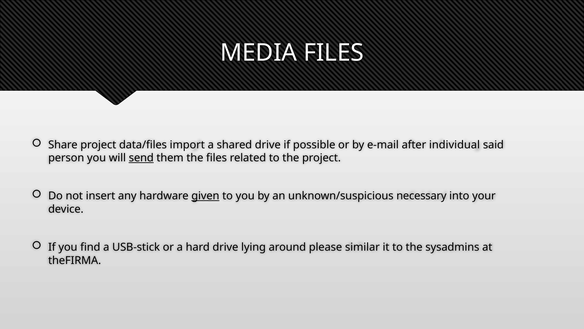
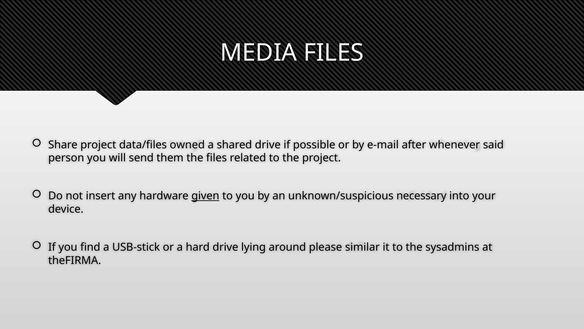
import: import -> owned (187, 145)
individual: individual -> whenever (455, 145)
send underline: present -> none (141, 158)
